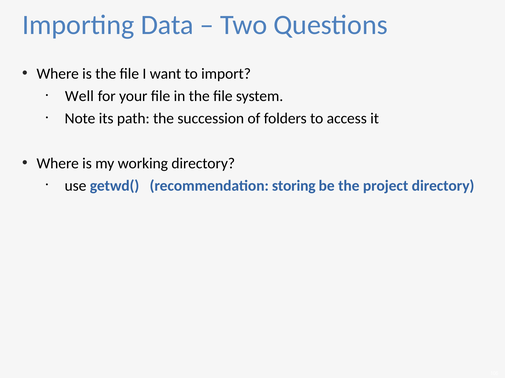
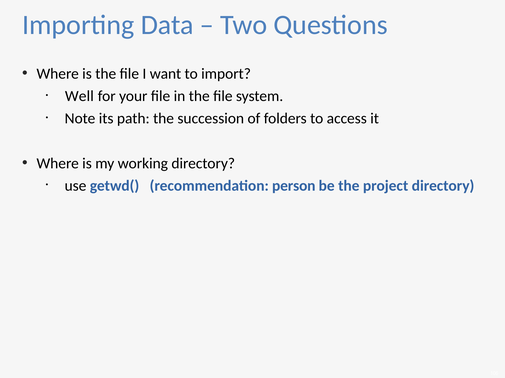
storing: storing -> person (294, 186)
